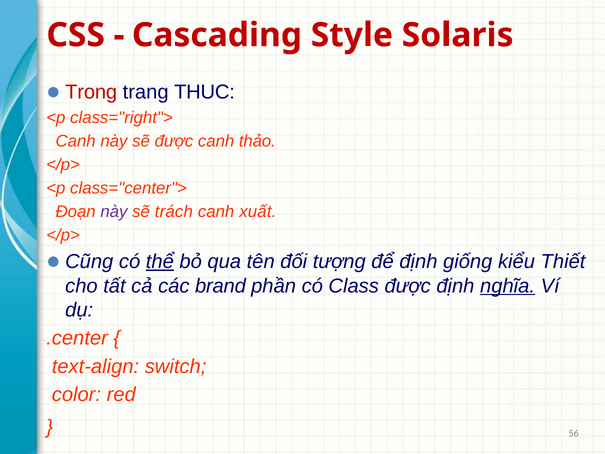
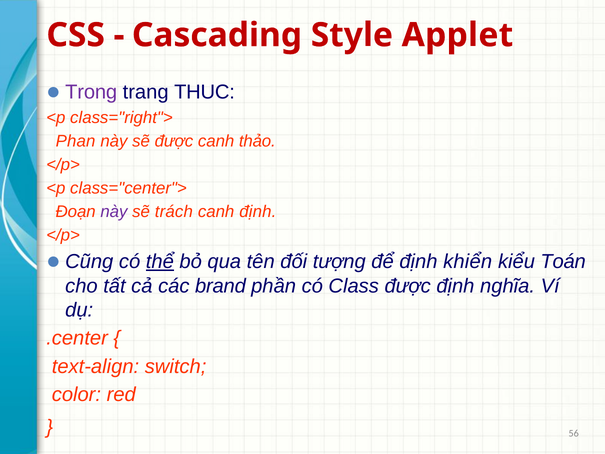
Solaris: Solaris -> Applet (457, 35)
Trong colour: red -> purple (91, 92)
Canh: Canh -> Phan (76, 141)
canh xuất: xuất -> định (258, 212)
giống: giống -> khiển (468, 262)
Thiết: Thiết -> Toán (563, 262)
nghĩa underline: present -> none (508, 286)
